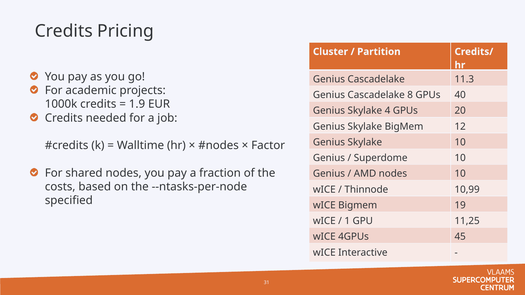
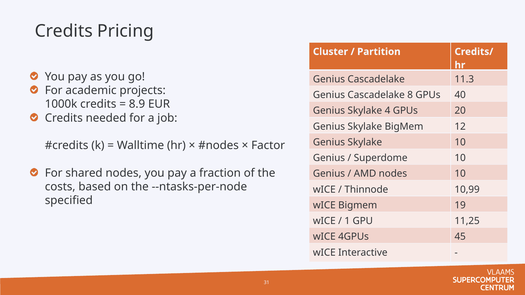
1.9: 1.9 -> 8.9 (137, 104)
